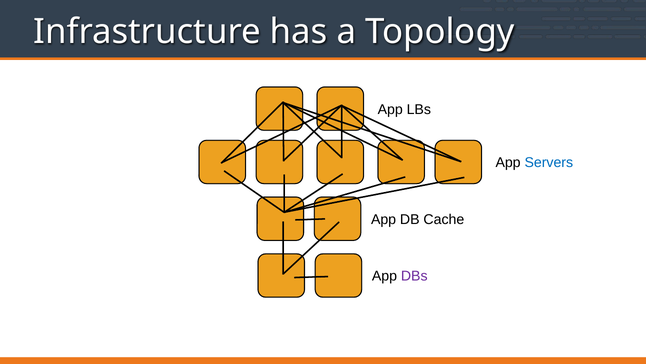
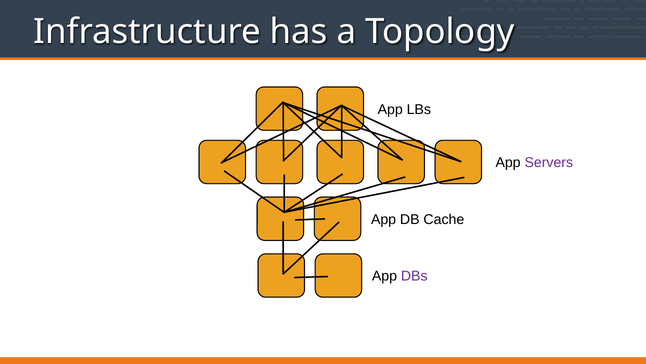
Servers colour: blue -> purple (549, 162)
